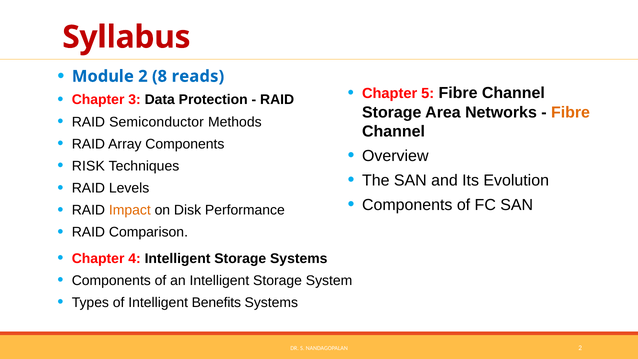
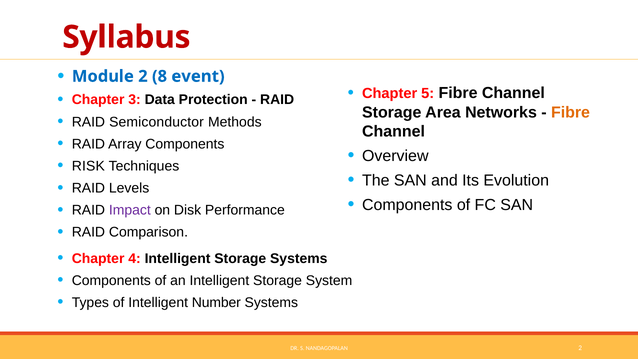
reads: reads -> event (198, 76)
Impact colour: orange -> purple (130, 210)
Benefits: Benefits -> Number (216, 302)
